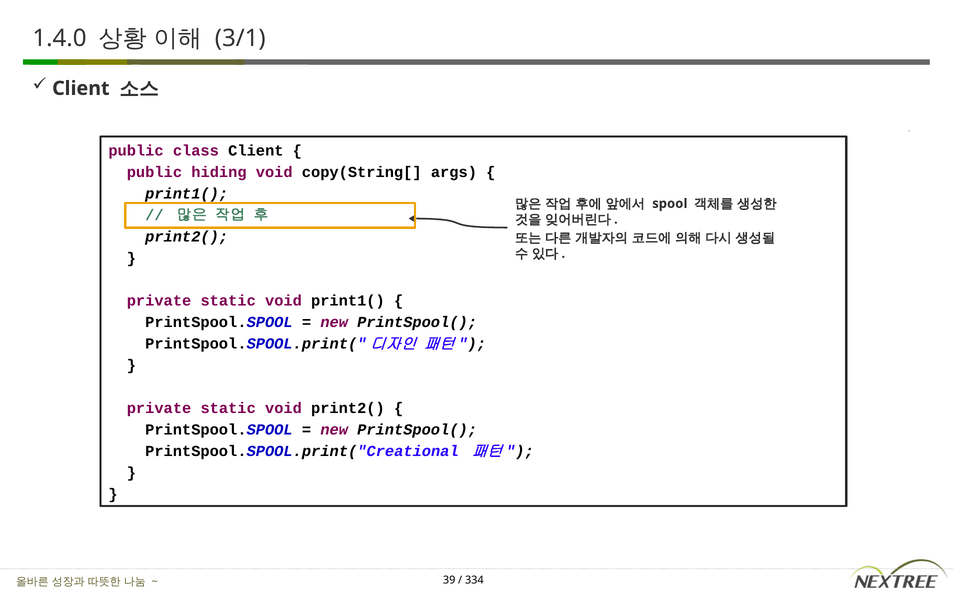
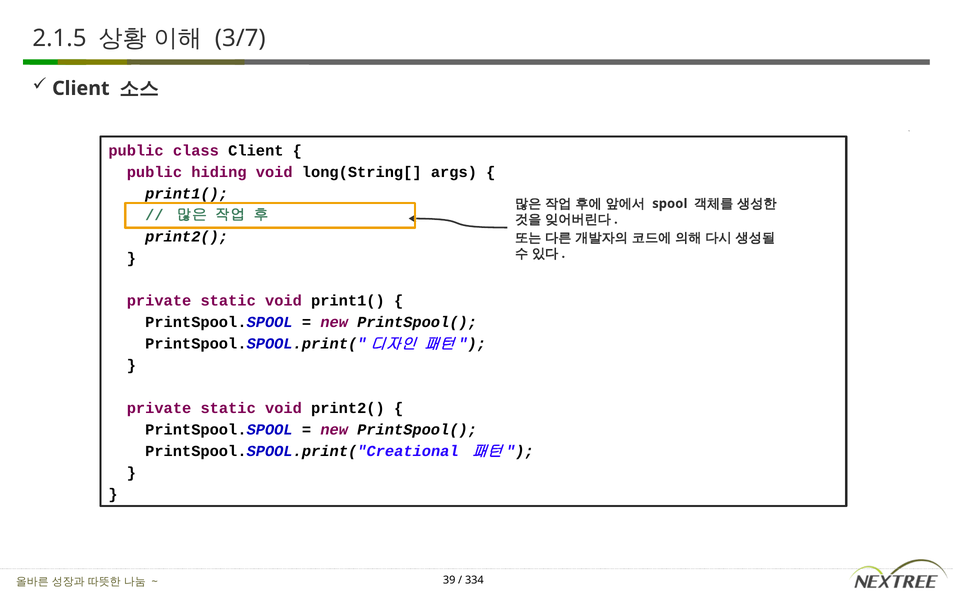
1.4.0: 1.4.0 -> 2.1.5 (60, 38)
3/1: 3/1 -> 3/7 (240, 38)
copy(String[: copy(String[ -> long(String[ (362, 172)
